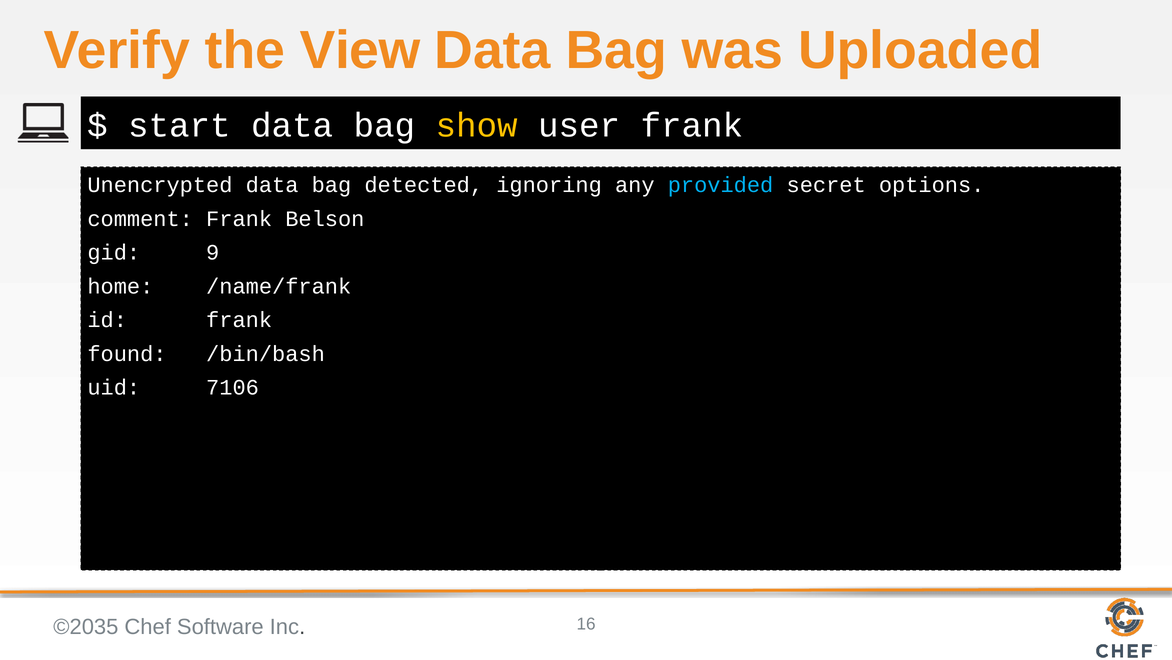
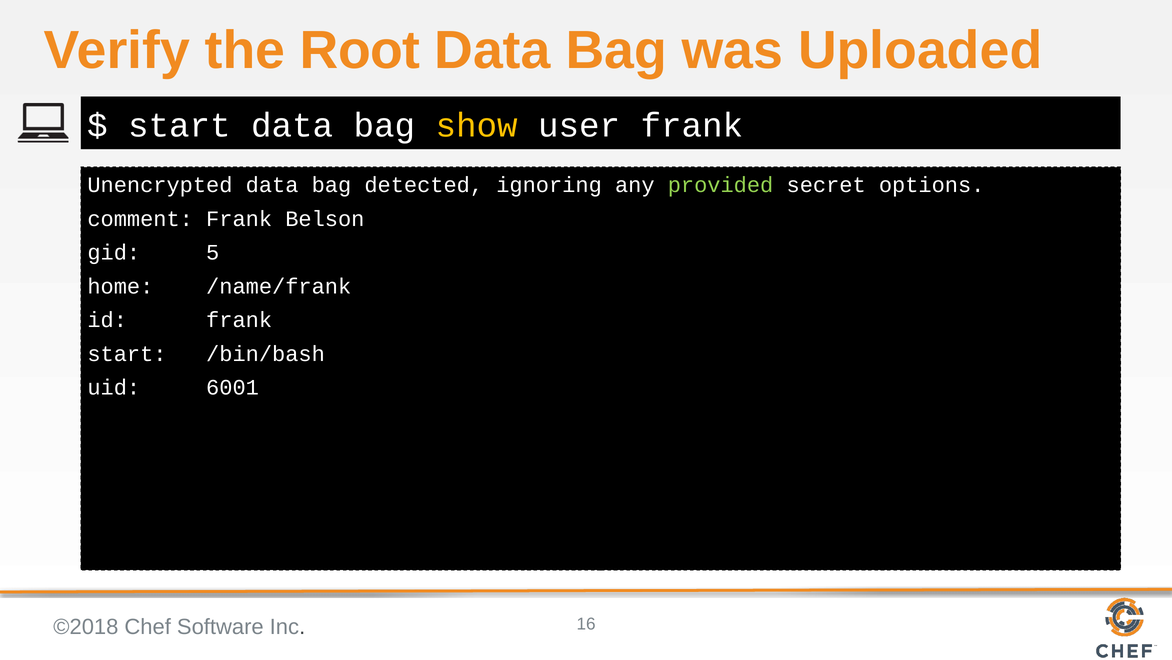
View: View -> Root (360, 51)
provided colour: light blue -> light green (721, 185)
9: 9 -> 5 (213, 252)
found: found -> start (127, 353)
7106: 7106 -> 6001 (233, 387)
©2035: ©2035 -> ©2018 (86, 626)
